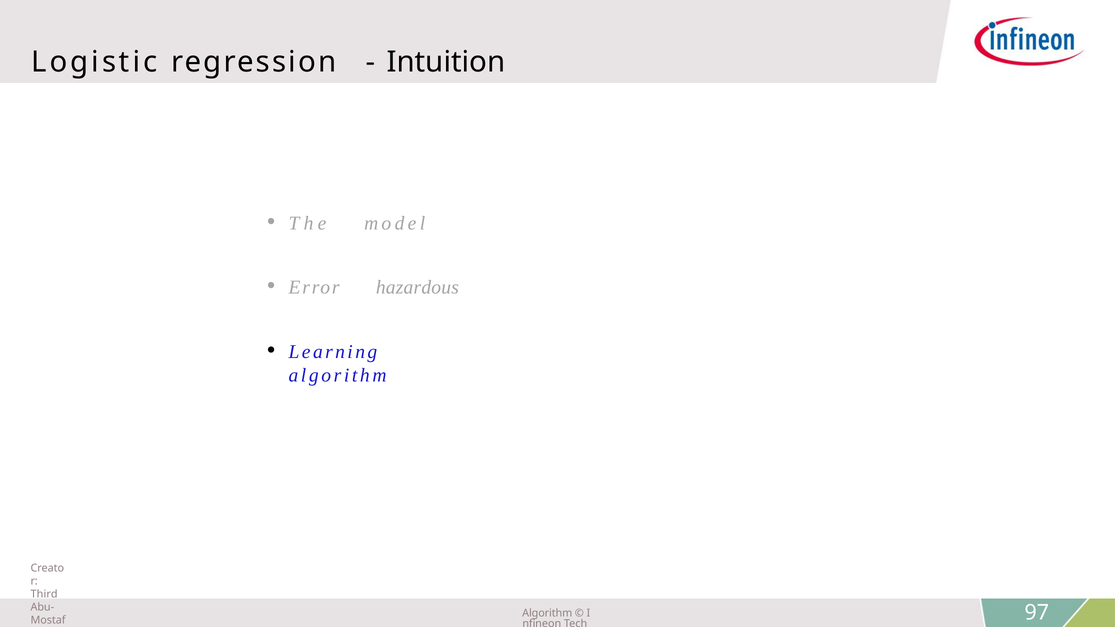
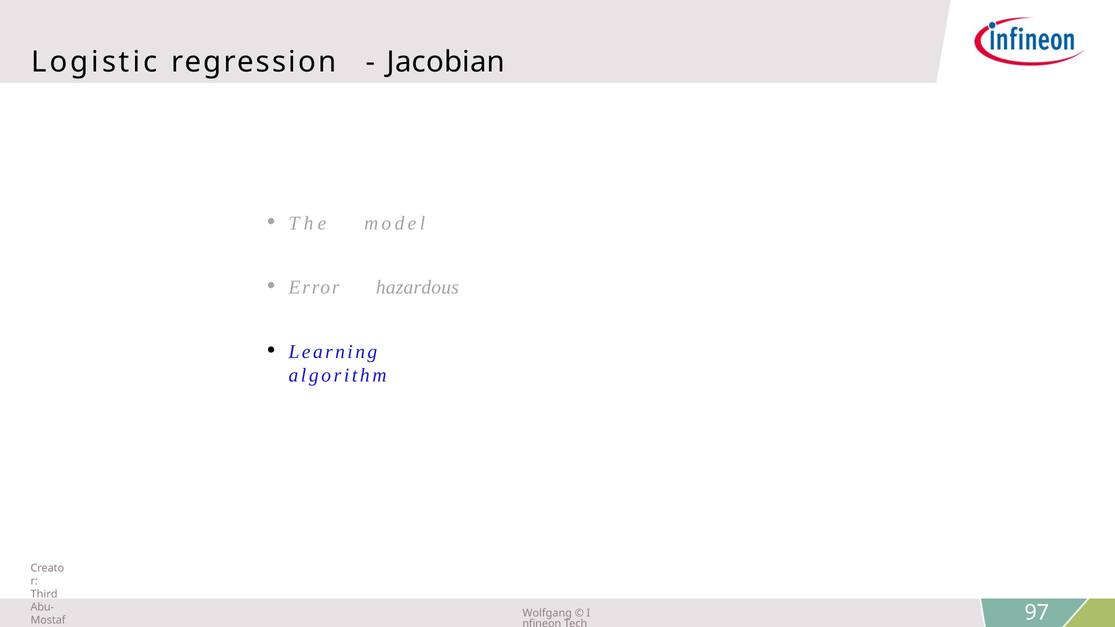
Intuition: Intuition -> Jacobian (446, 62)
Algorithm: Algorithm -> Wolfgang (547, 613)
